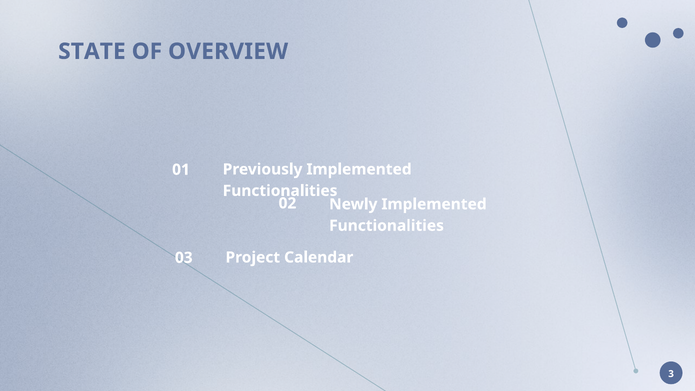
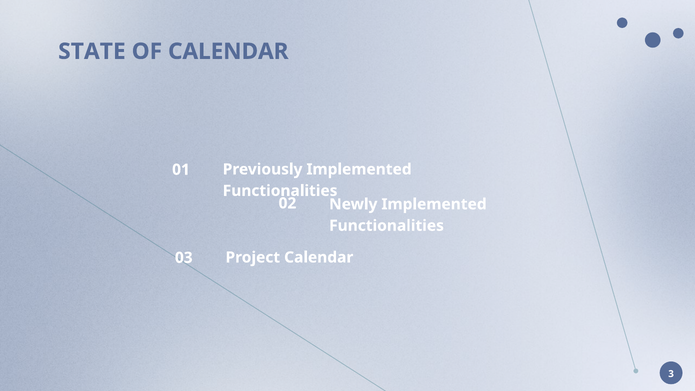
OF OVERVIEW: OVERVIEW -> CALENDAR (228, 51)
